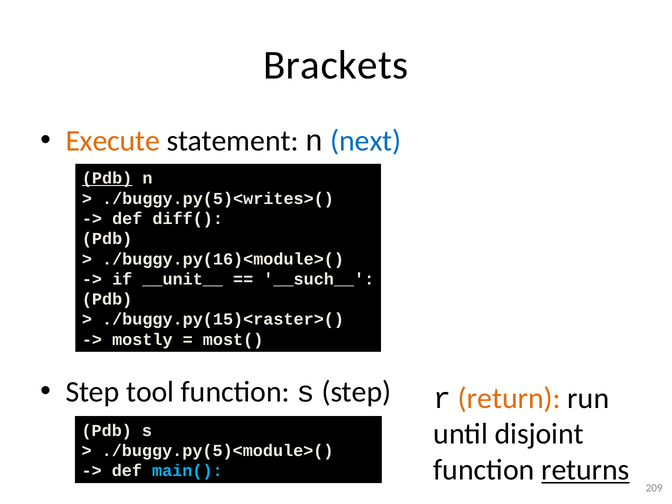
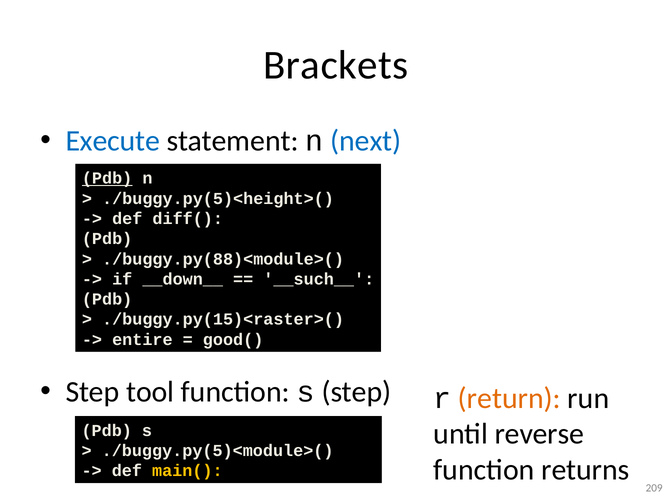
Execute colour: orange -> blue (113, 141)
./buggy.py(5)<writes>(: ./buggy.py(5)<writes>( -> ./buggy.py(5)<height>( (218, 198)
./buggy.py(16)<module>(: ./buggy.py(16)<module>( -> ./buggy.py(88)<module>( (223, 259)
__unit__: __unit__ -> __down__ (183, 279)
mostly: mostly -> entire (142, 340)
most(: most( -> good( (233, 340)
disjoint: disjoint -> reverse (539, 434)
returns underline: present -> none (585, 470)
main( colour: light blue -> yellow (187, 471)
